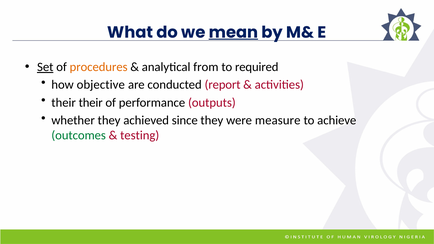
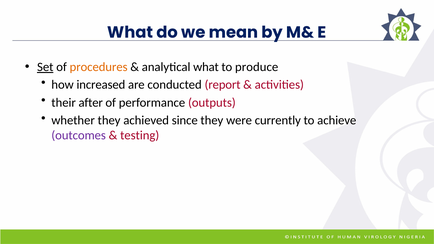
mean underline: present -> none (233, 32)
analytical from: from -> what (206, 67)
required: required -> produce (257, 67)
objective: objective -> increased (101, 85)
their their: their -> after (91, 103)
measure: measure -> currently (278, 120)
outcomes colour: green -> purple (79, 135)
